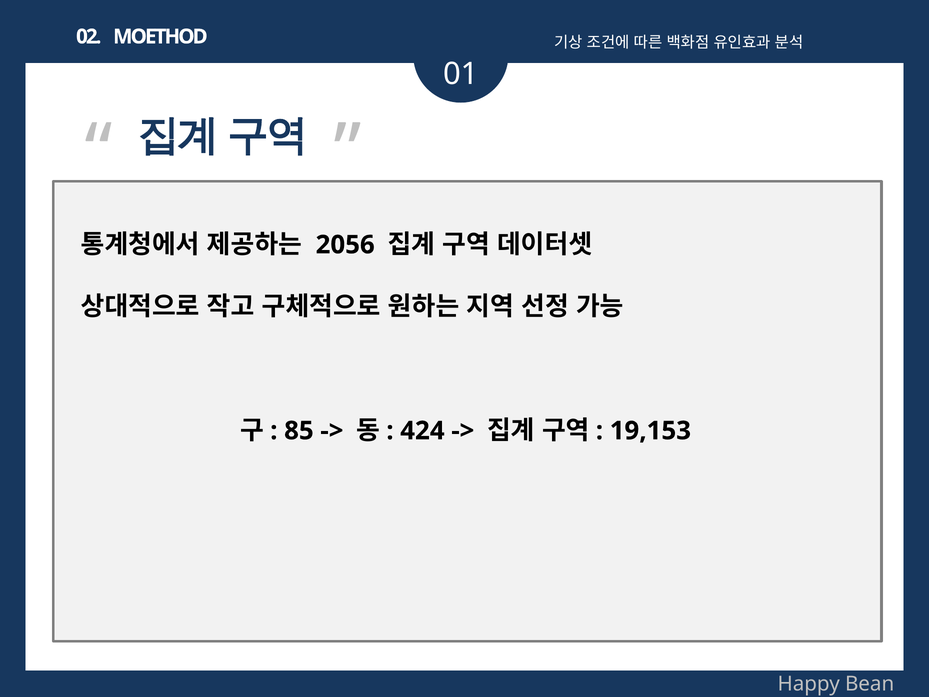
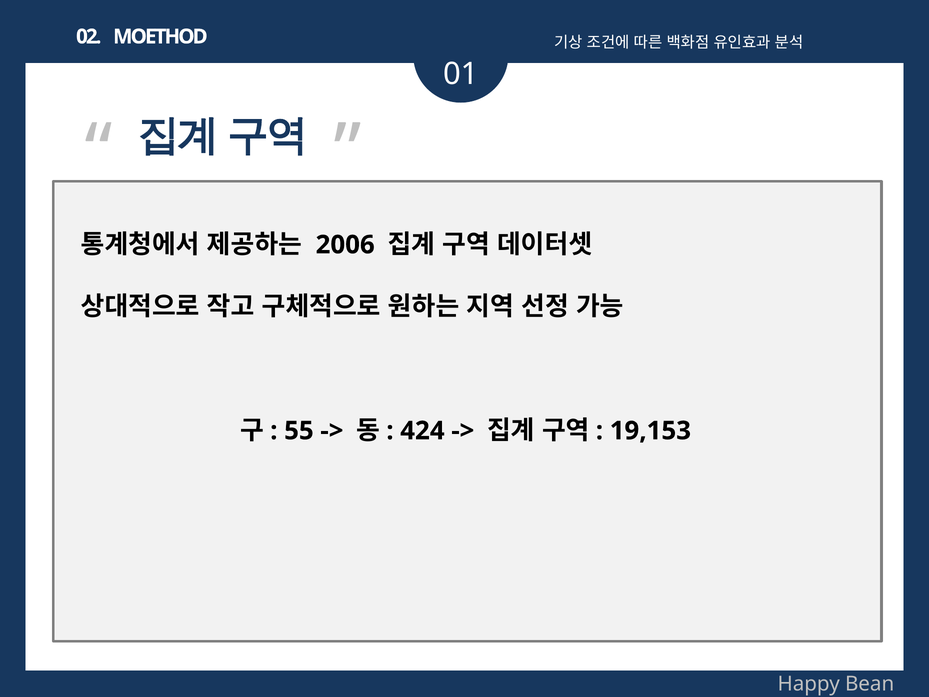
2056: 2056 -> 2006 (345, 245)
85: 85 -> 55 (299, 431)
